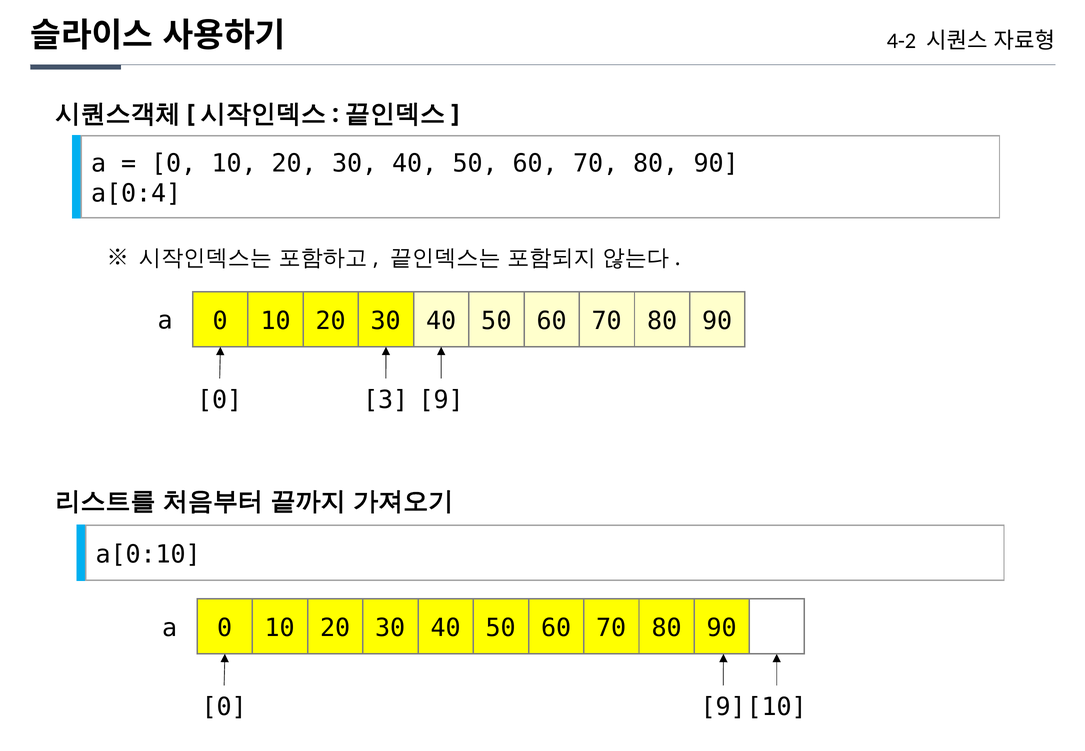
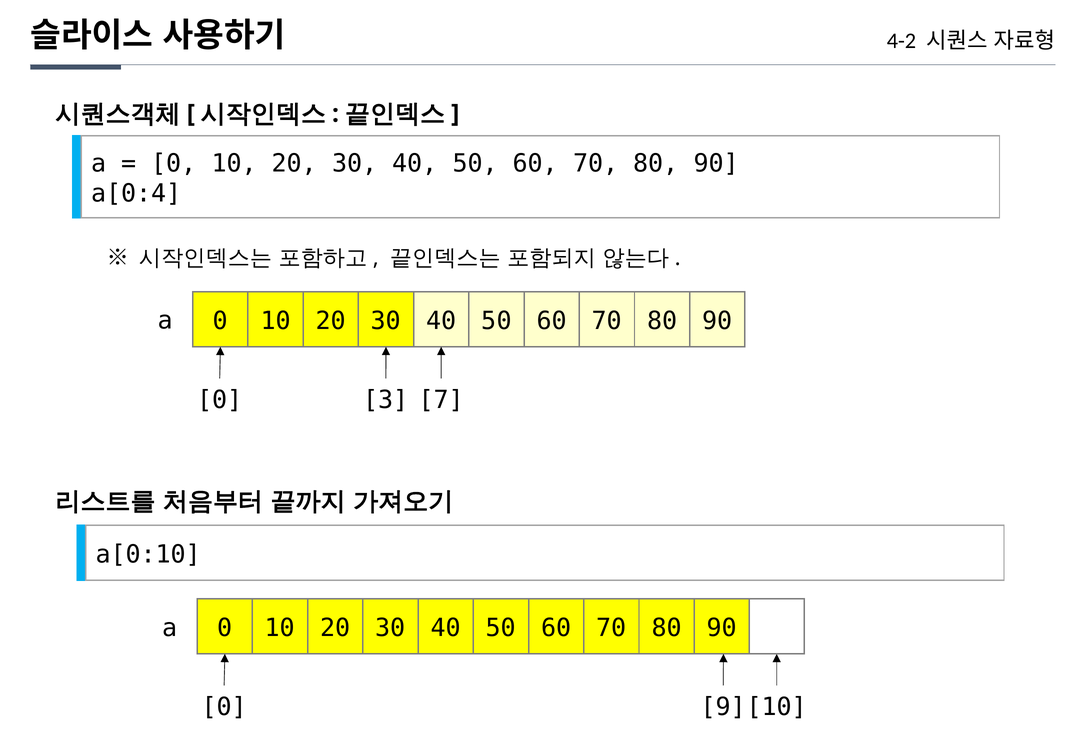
9: 9 -> 7 (441, 400)
